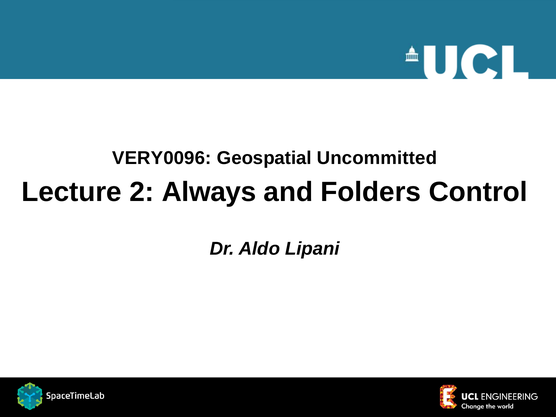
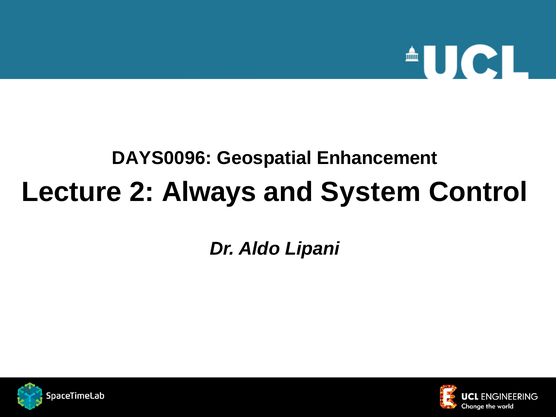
VERY0096: VERY0096 -> DAYS0096 (162, 158)
Uncommitted: Uncommitted -> Enhancement (377, 158)
Folders: Folders -> System (371, 192)
